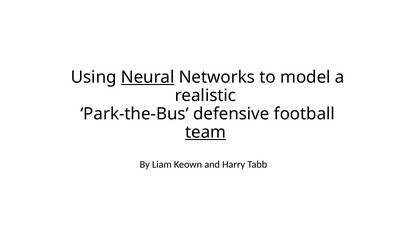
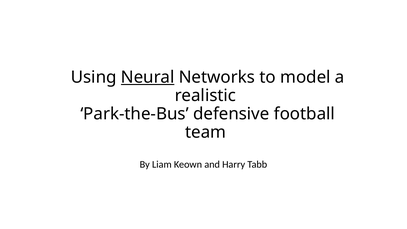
team underline: present -> none (206, 132)
